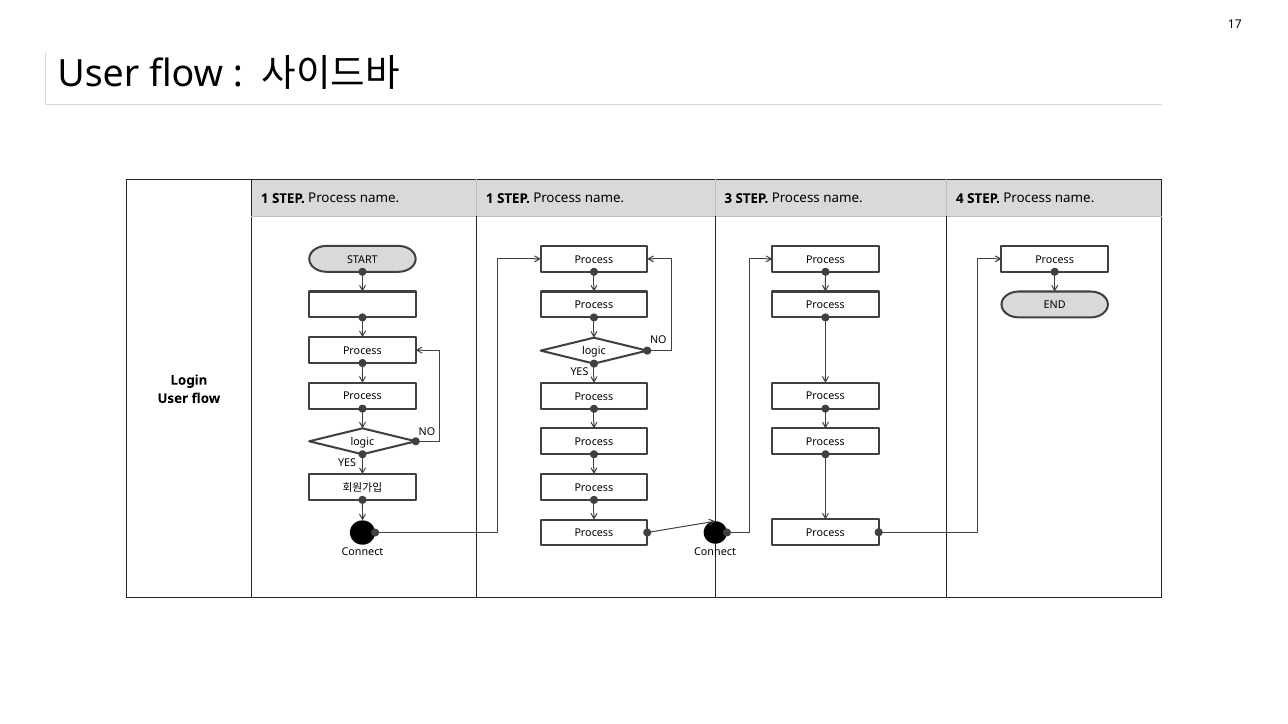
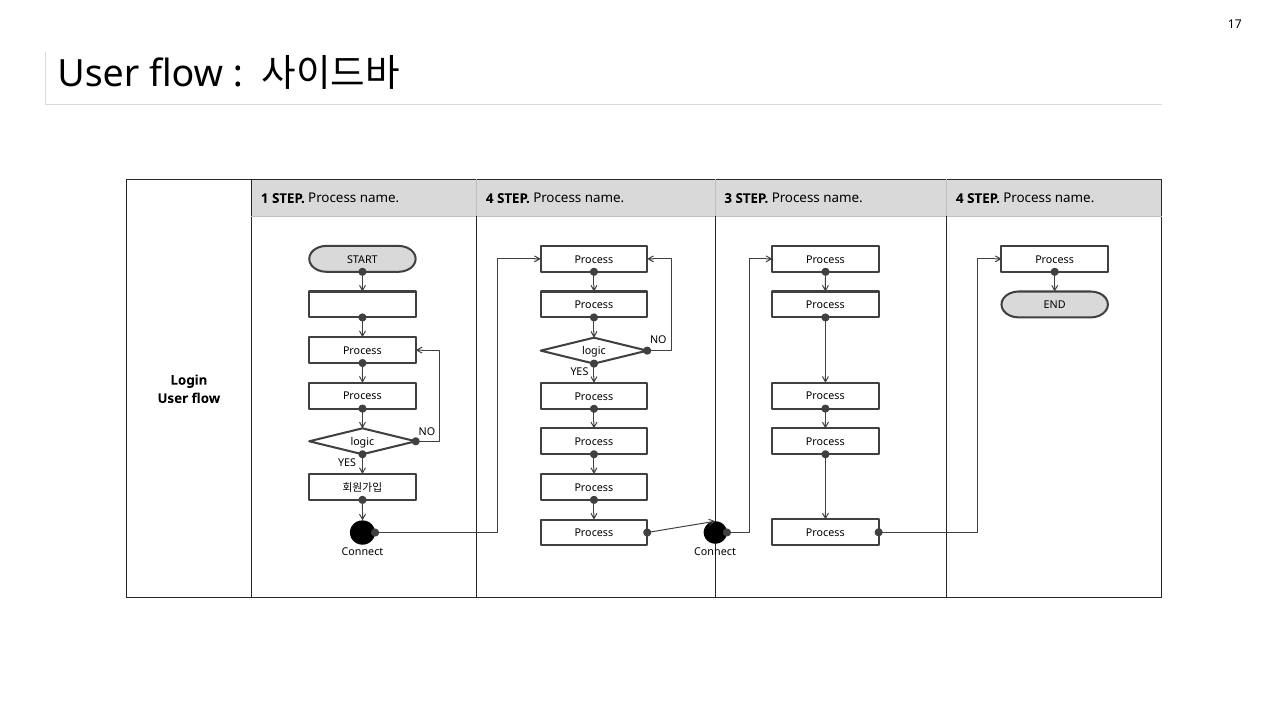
1: 1 -> 4 (490, 199)
